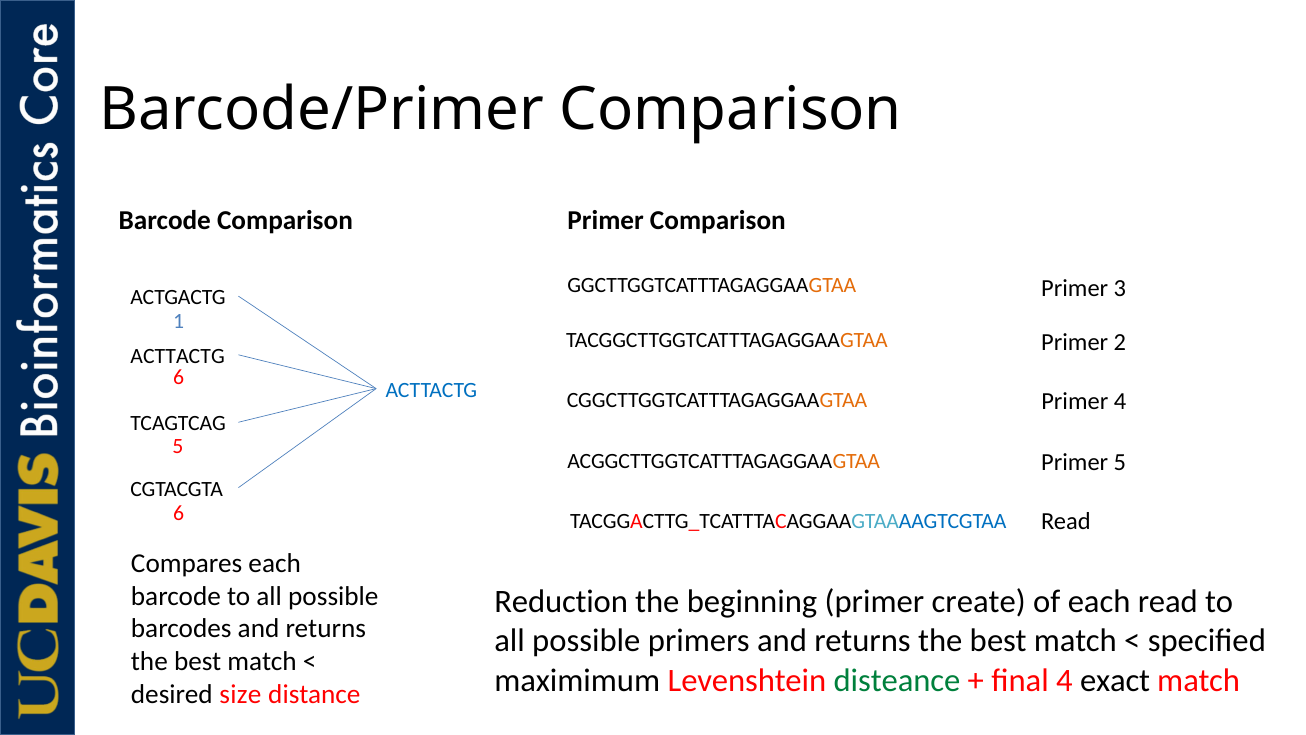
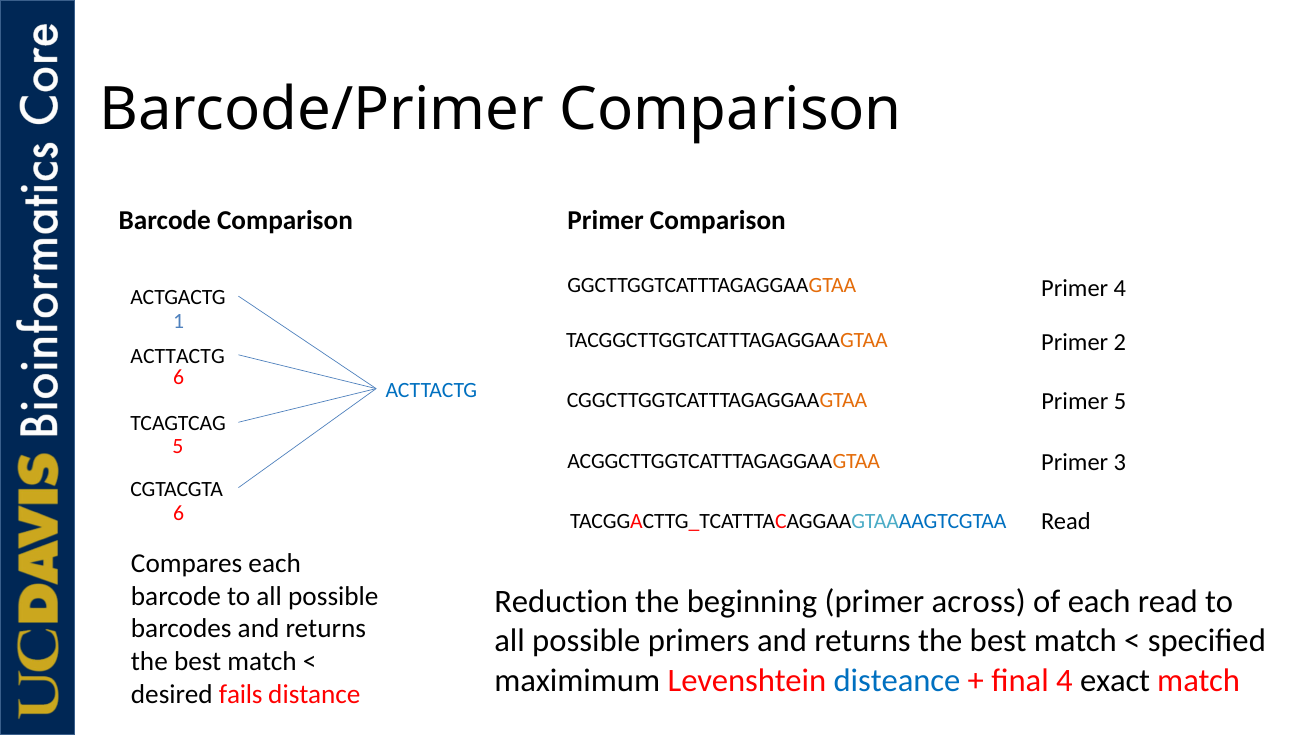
Primer 3: 3 -> 4 (1120, 289)
Primer 4: 4 -> 5 (1120, 401)
Primer 5: 5 -> 3 (1120, 462)
create: create -> across (979, 602)
disteance colour: green -> blue (897, 680)
size: size -> fails (241, 694)
